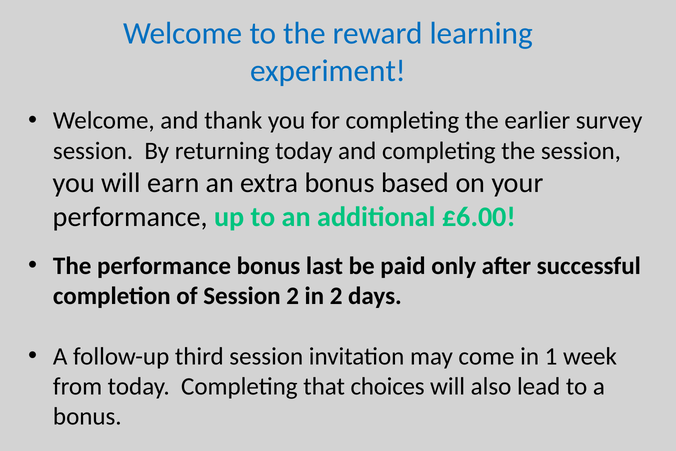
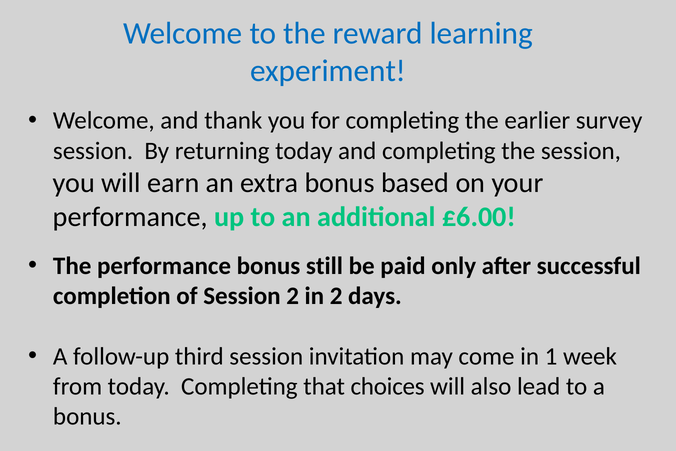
last: last -> still (324, 266)
